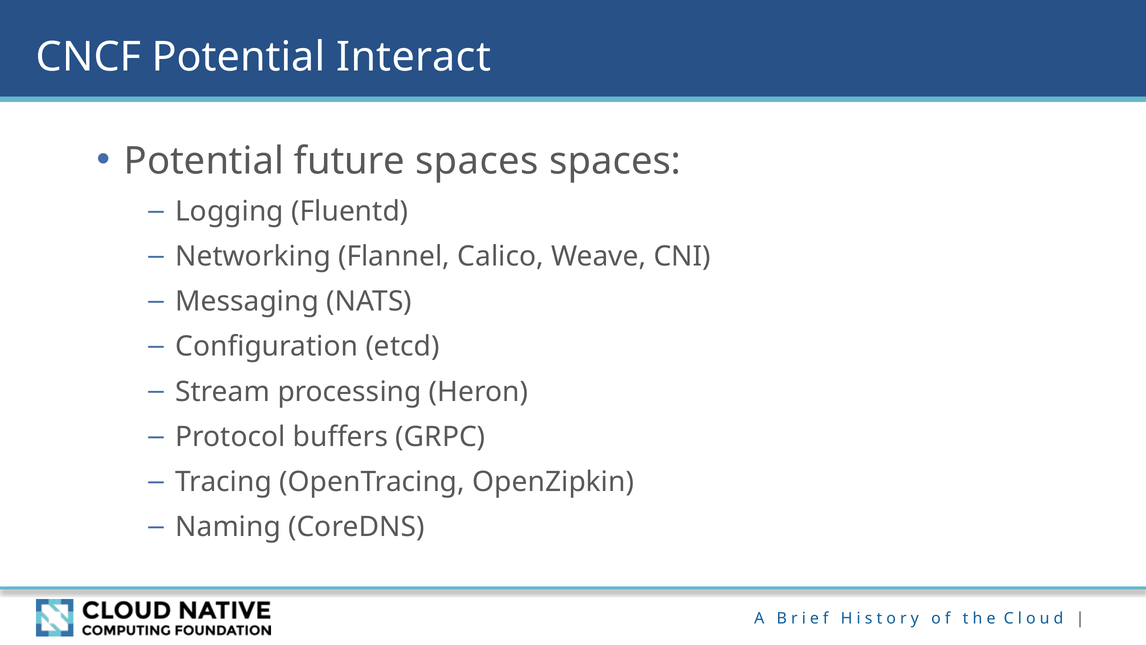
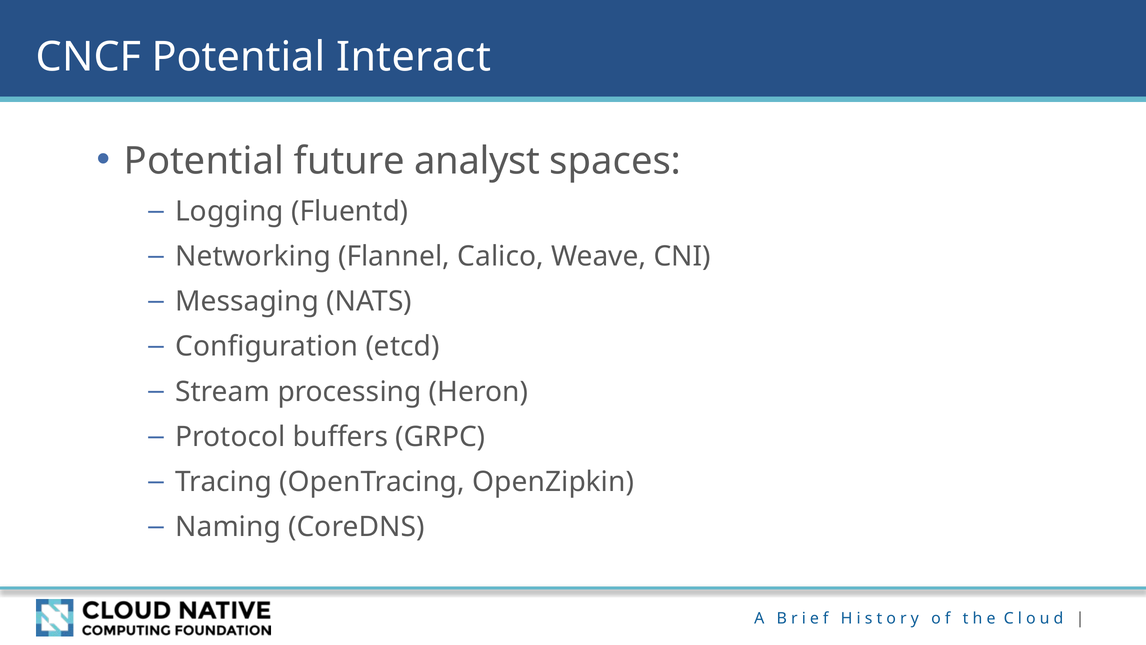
future spaces: spaces -> analyst (477, 161)
